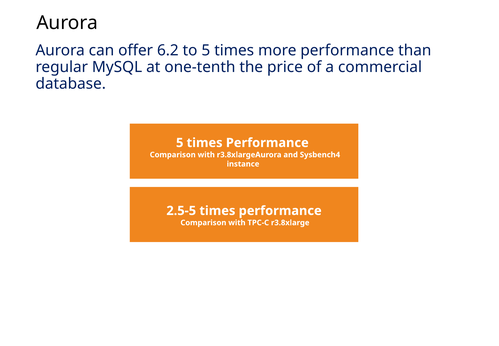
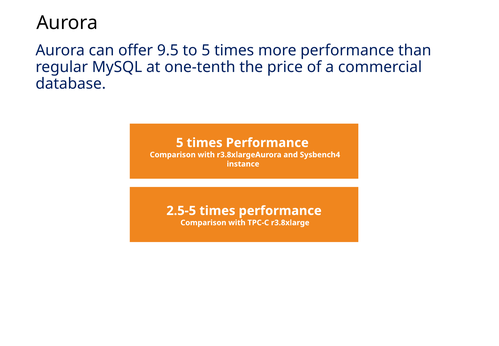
6.2: 6.2 -> 9.5 (168, 50)
